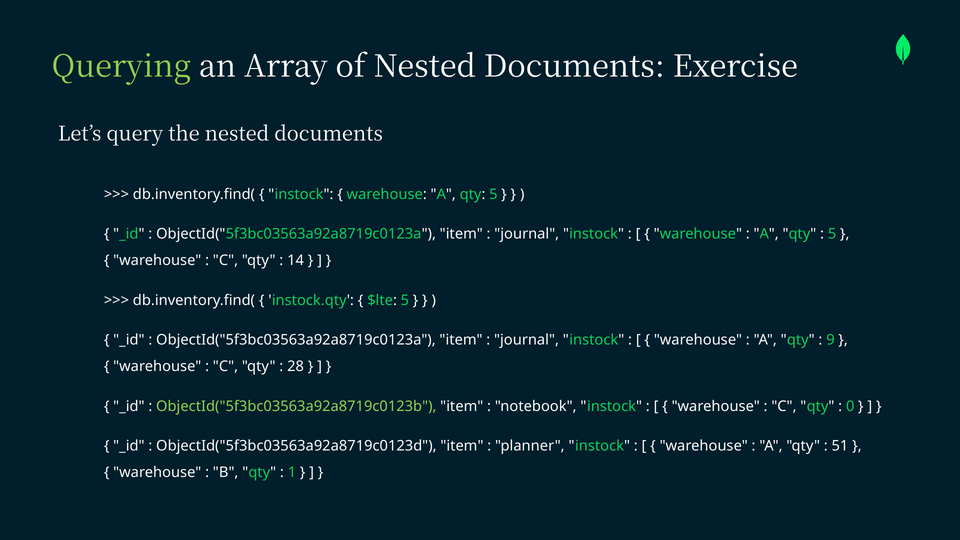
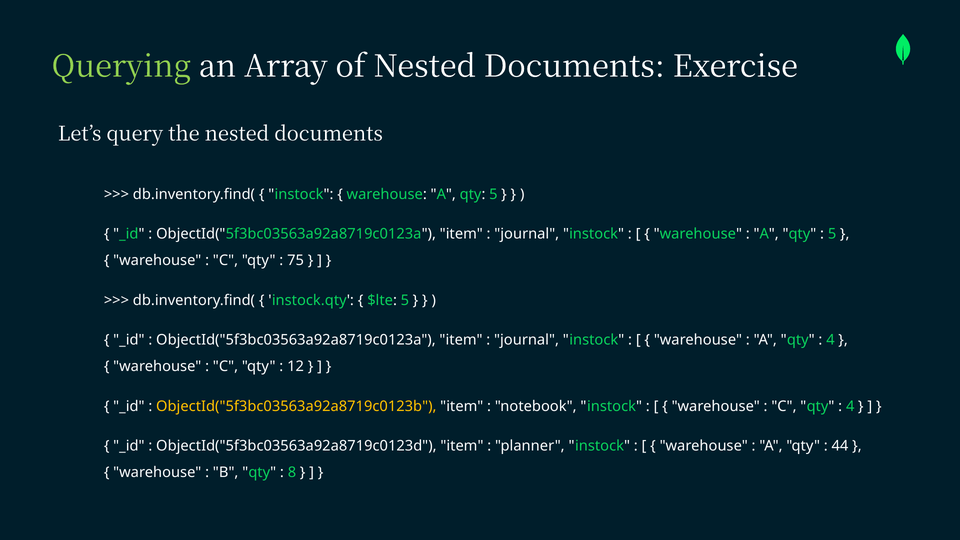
14: 14 -> 75 (296, 260)
9: 9 -> 4 (831, 340)
28: 28 -> 12 (296, 366)
ObjectId("5f3bc03563a92a8719c0123b colour: light green -> yellow (296, 406)
0: 0 -> 4 (850, 406)
51: 51 -> 44 (840, 446)
1: 1 -> 8 (292, 472)
